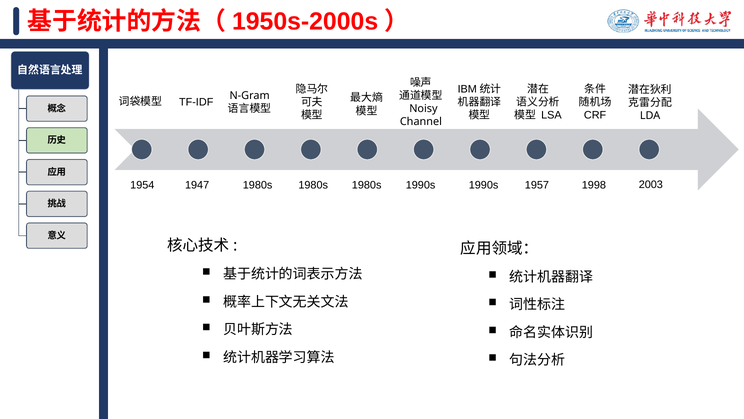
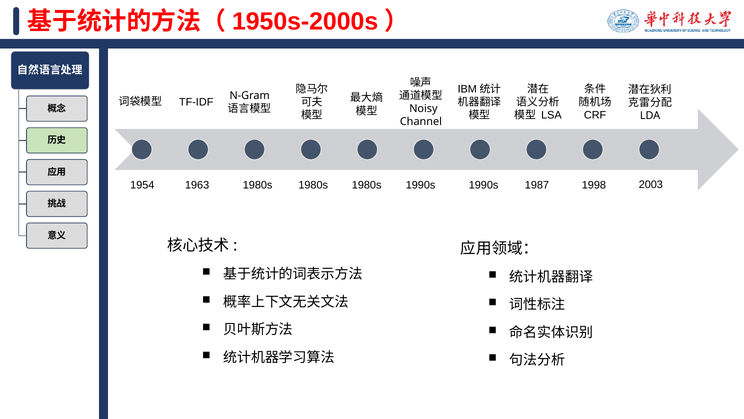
1947: 1947 -> 1963 (197, 185)
1957: 1957 -> 1987 (537, 185)
